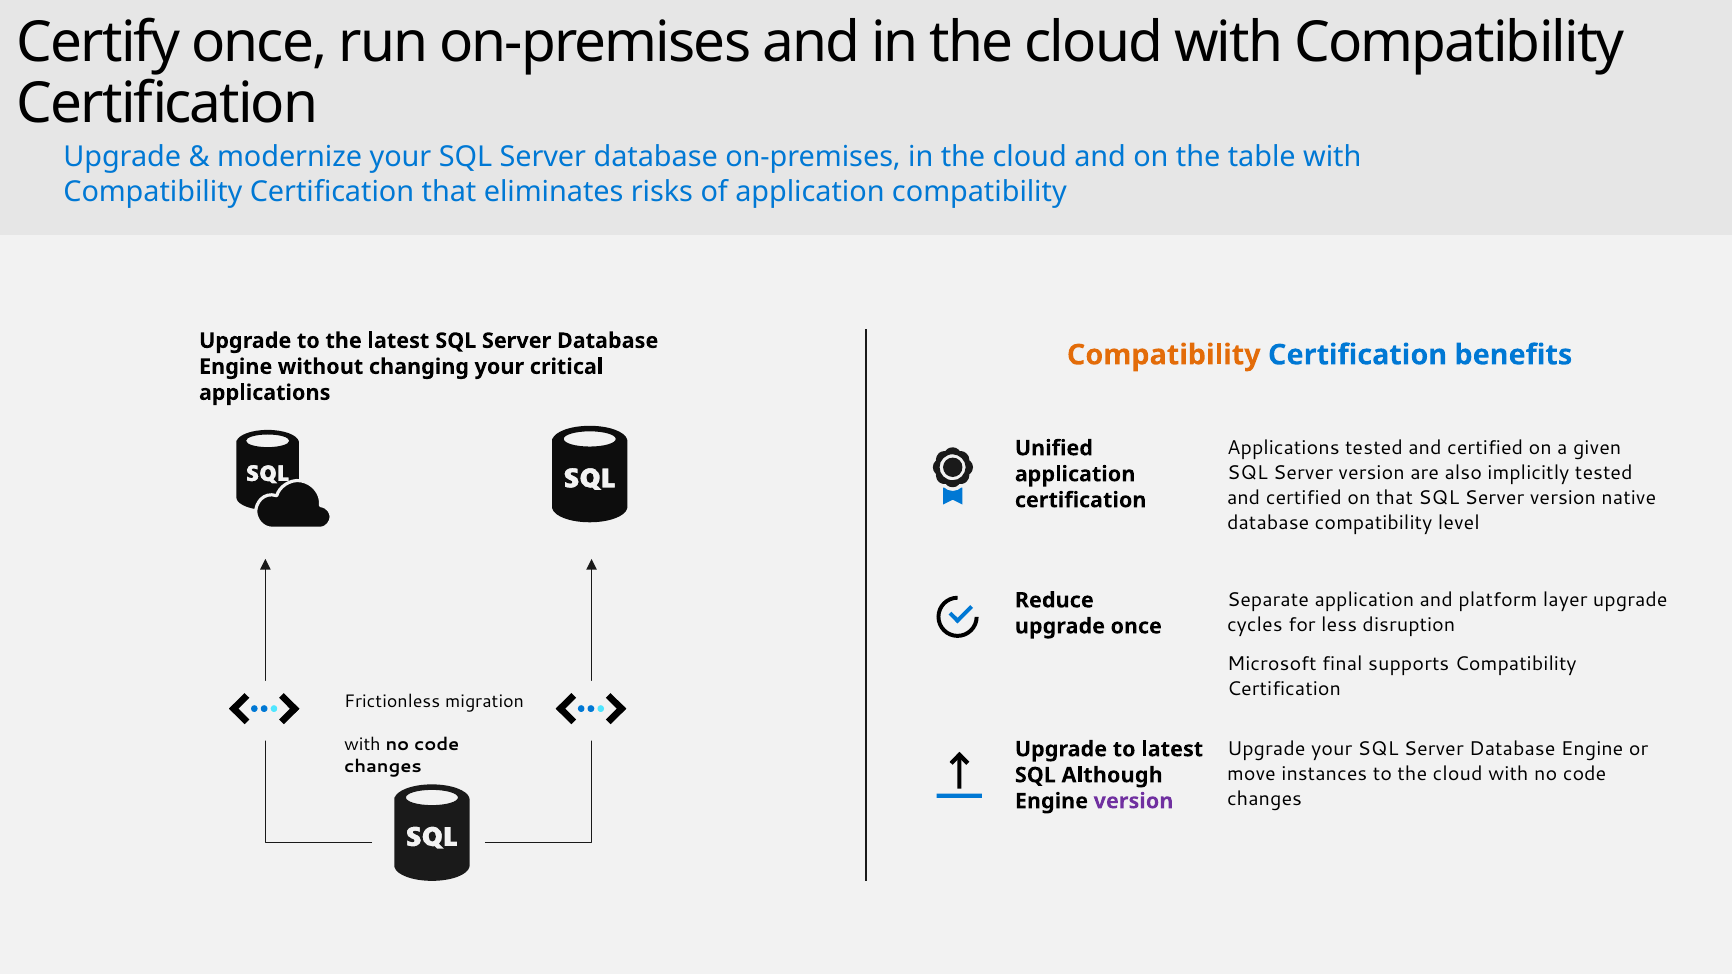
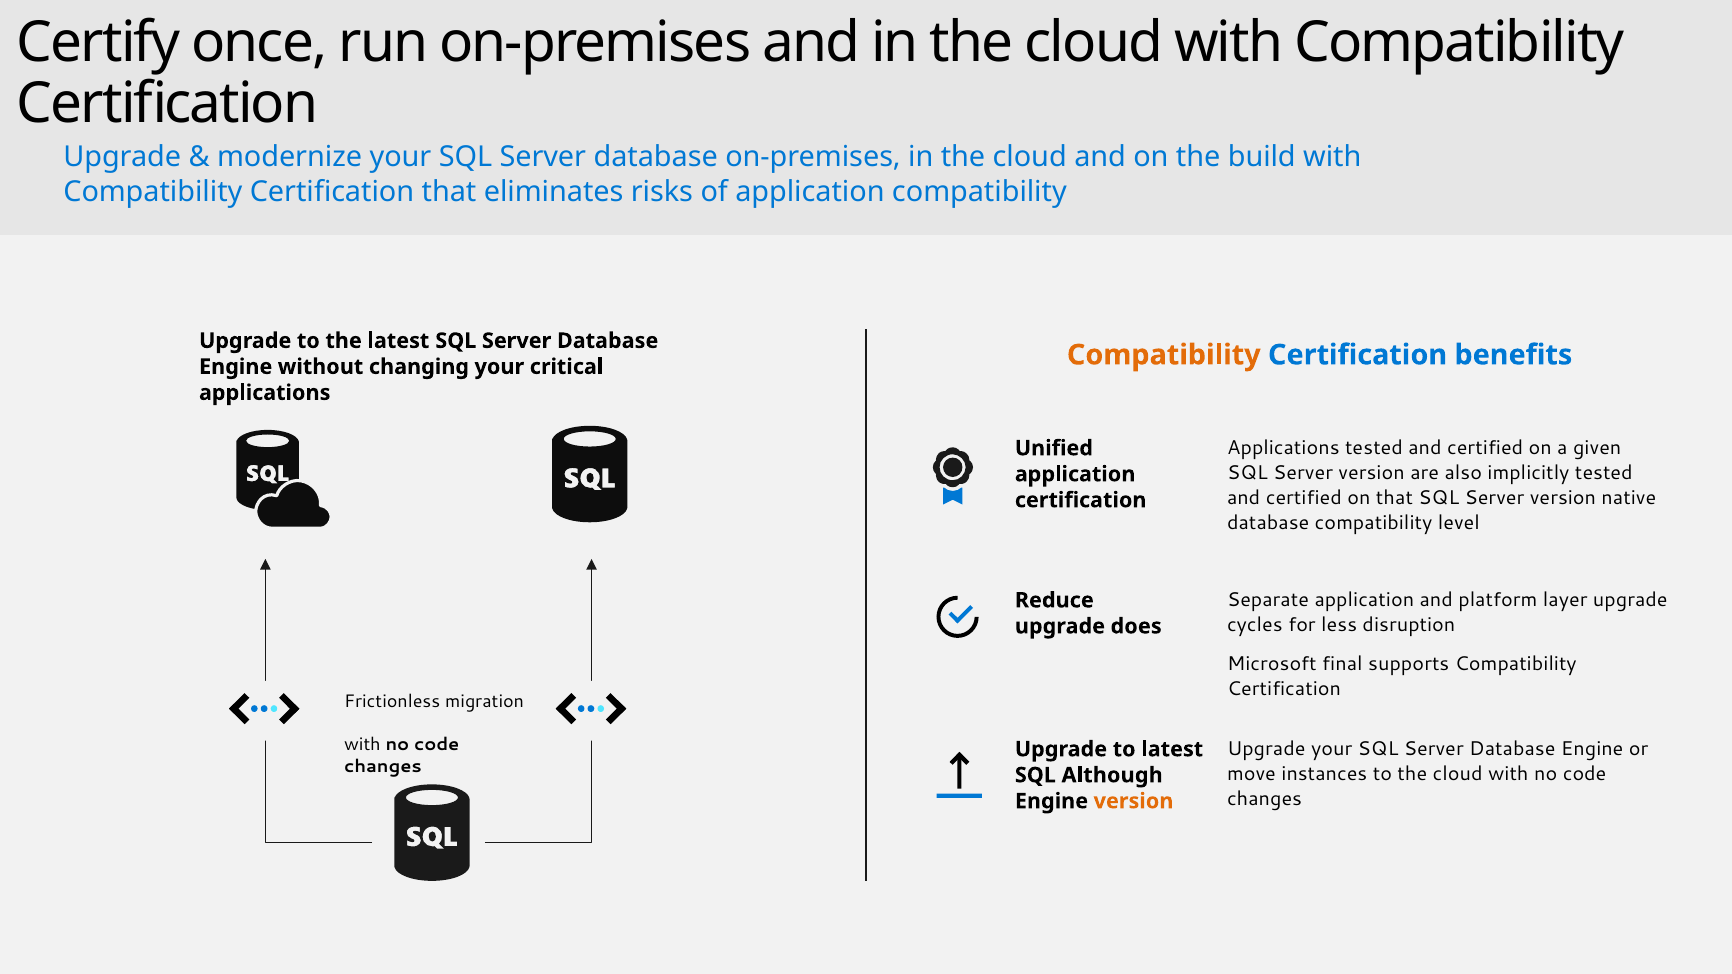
table: table -> build (1262, 158)
upgrade once: once -> does (1136, 626)
version colour: purple -> orange (1133, 801)
